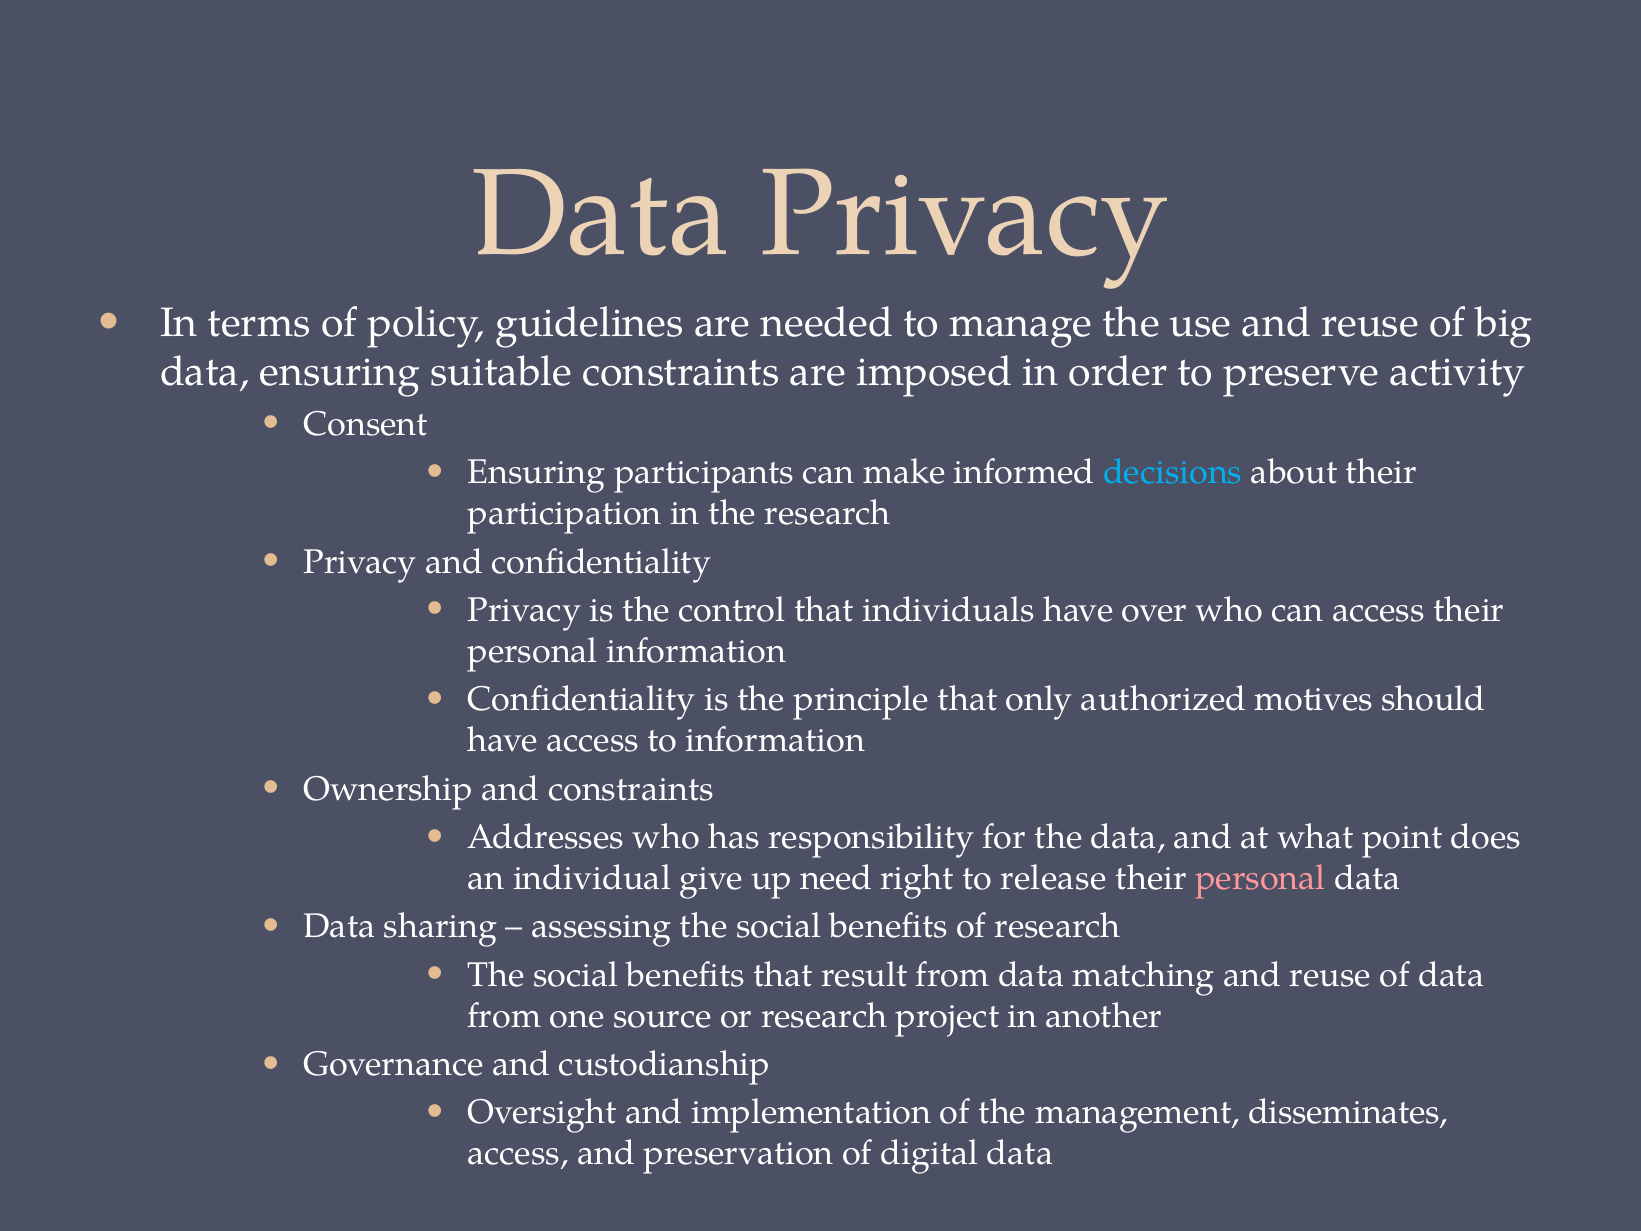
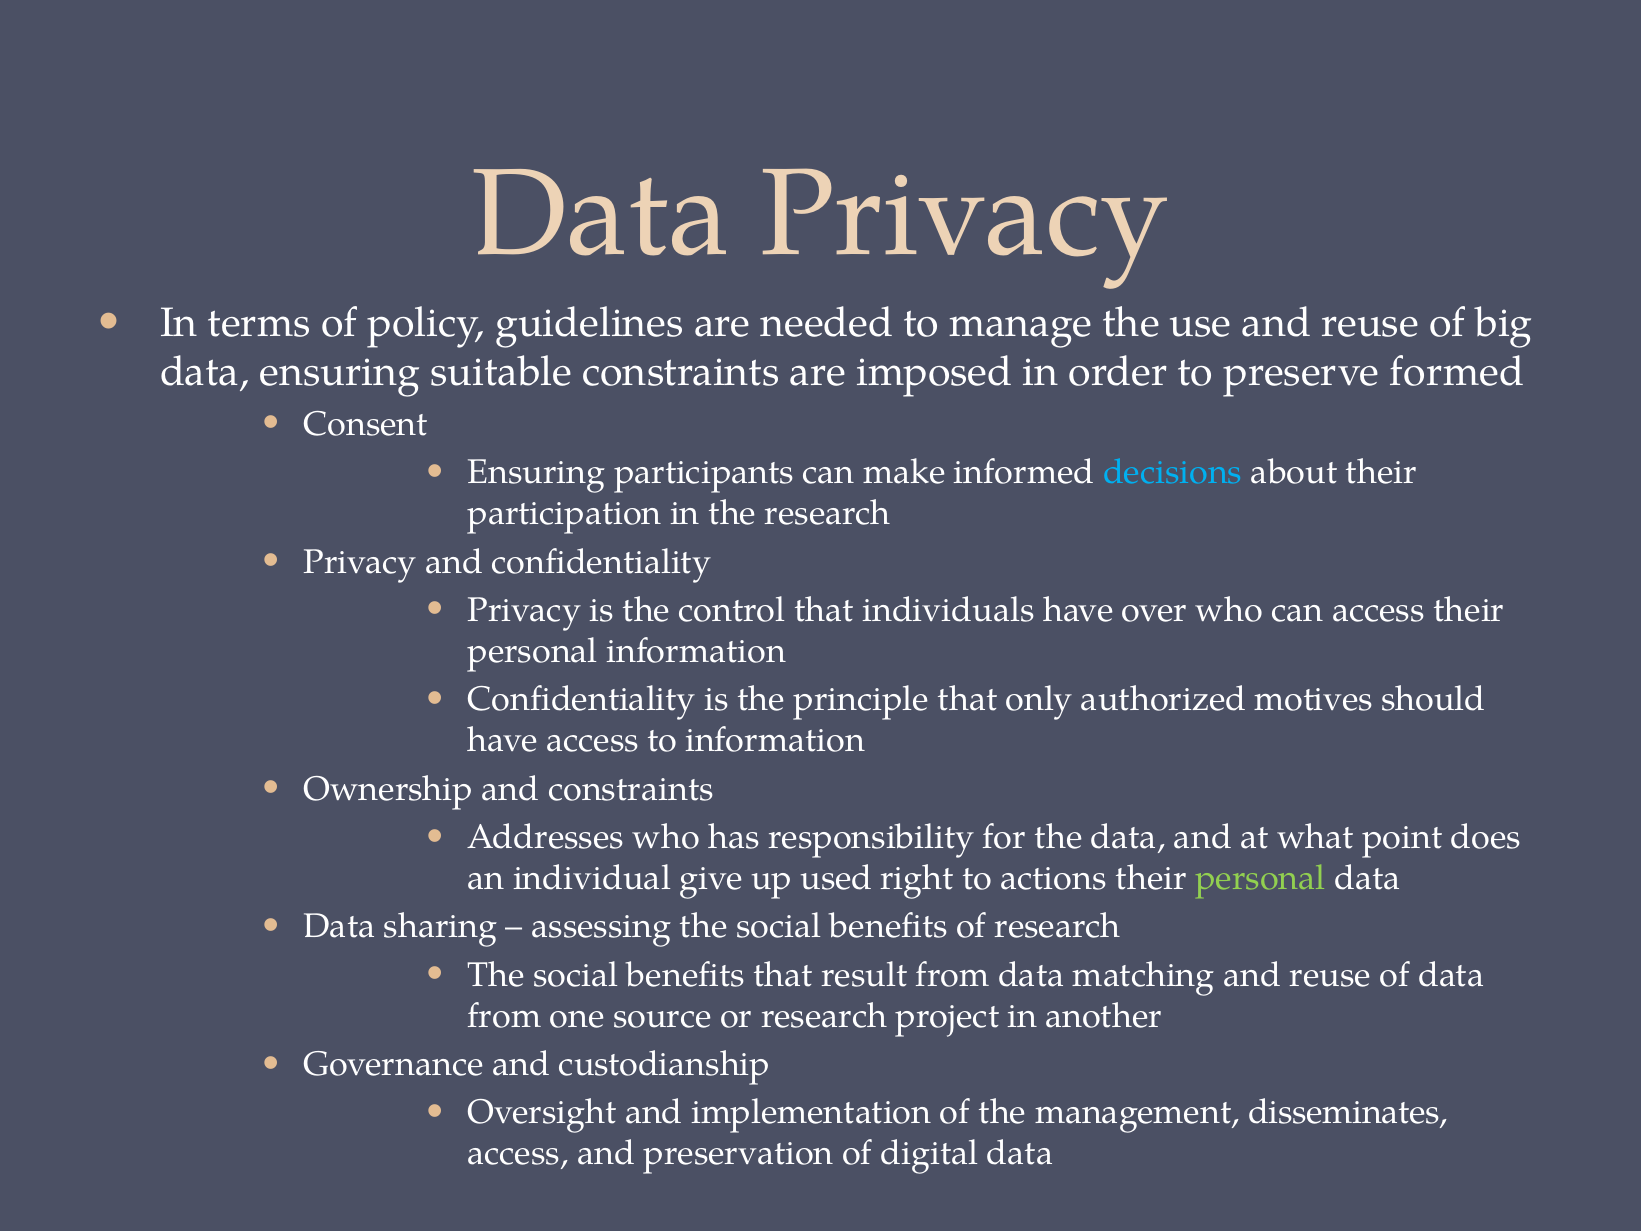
activity: activity -> formed (1457, 372)
need: need -> used (836, 878)
release: release -> actions (1054, 878)
personal colour: pink -> light green (1261, 878)
